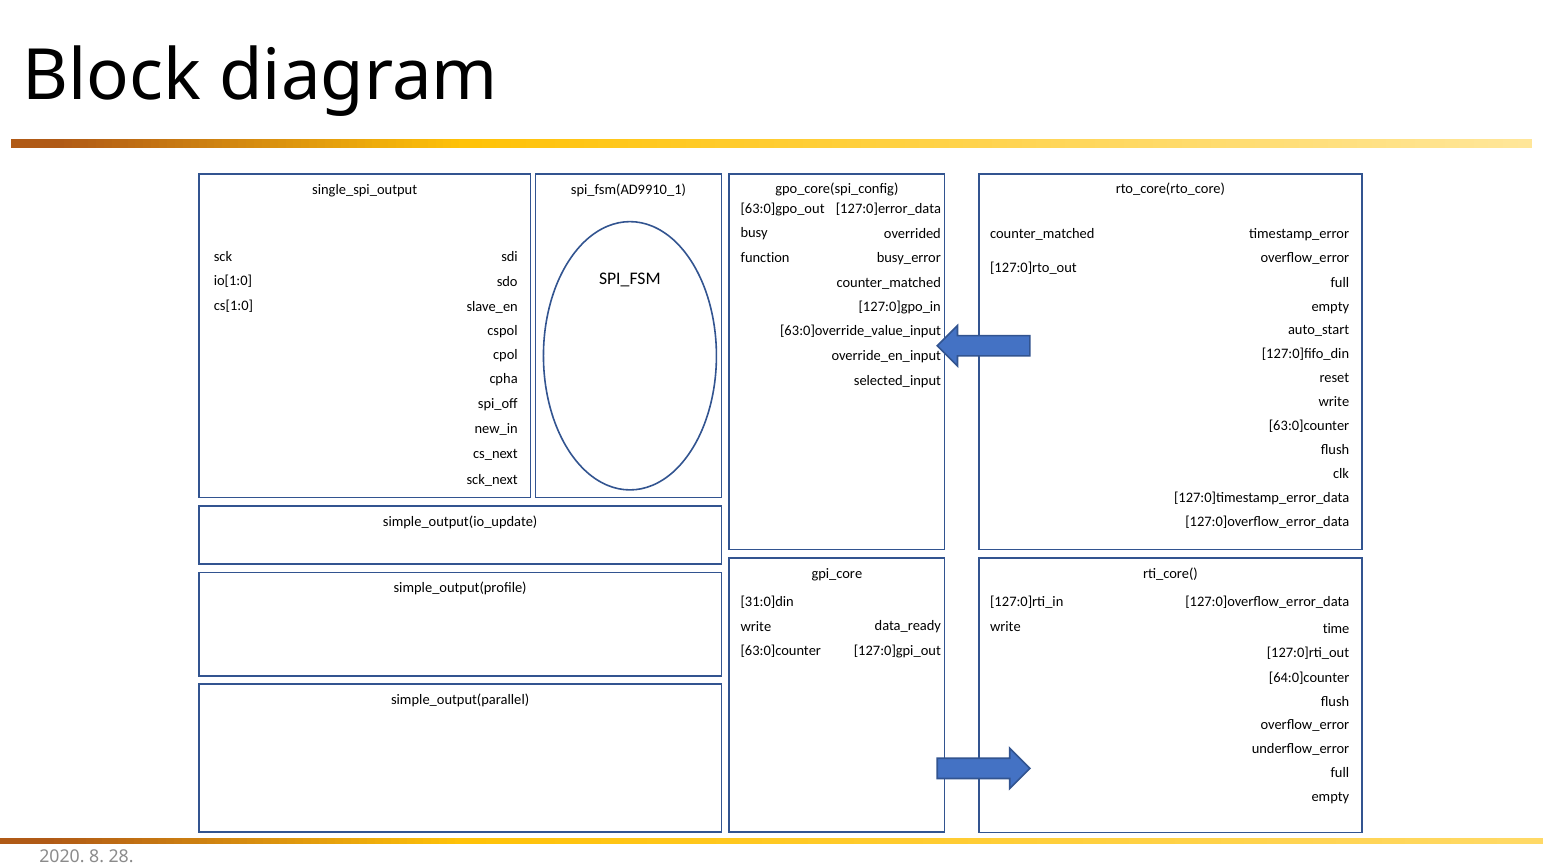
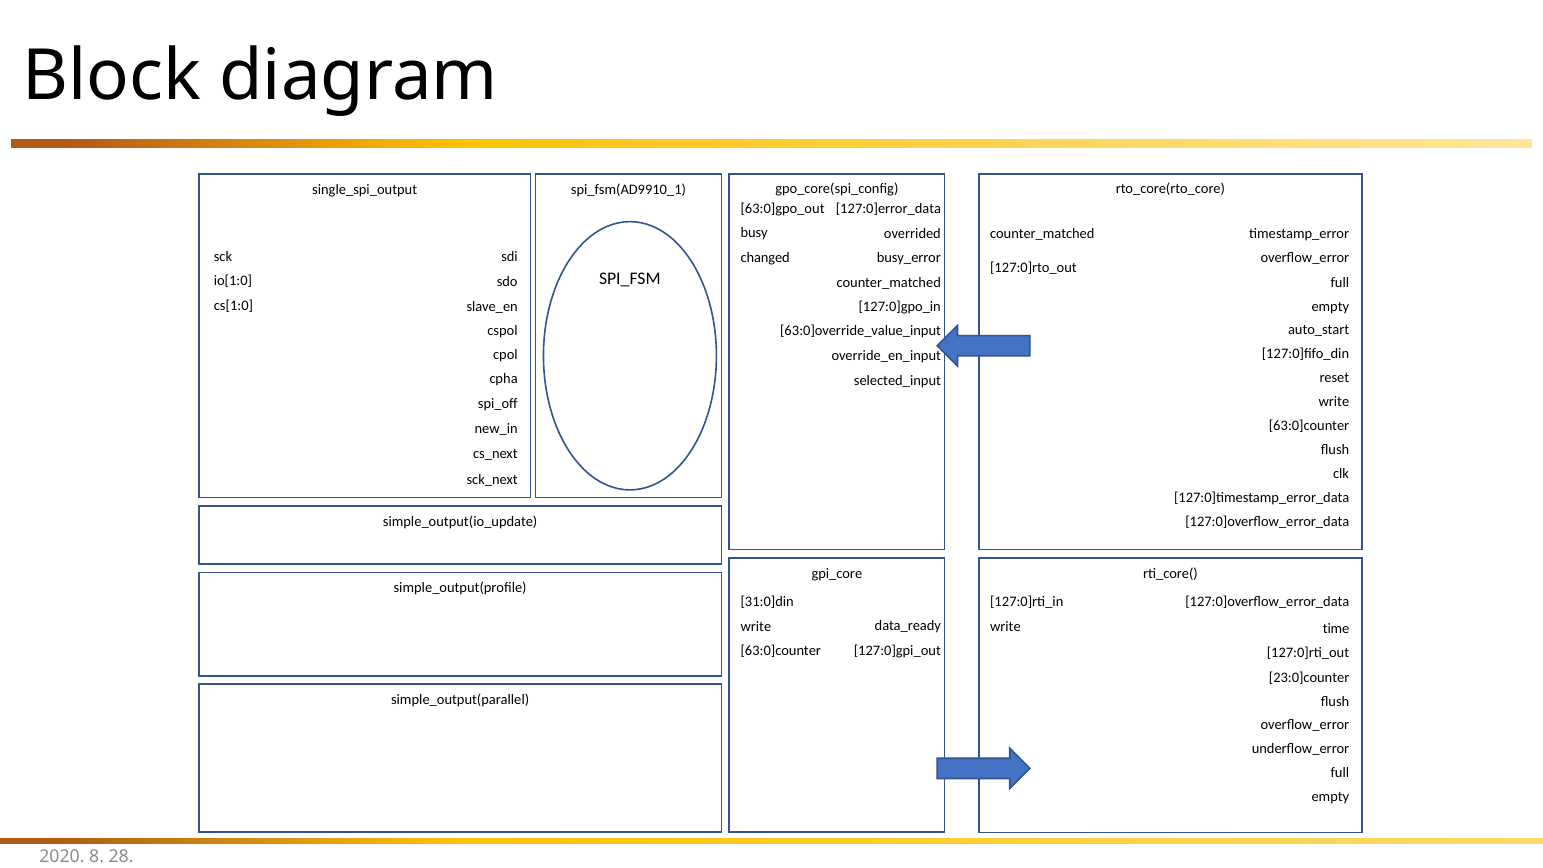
function: function -> changed (765, 258)
64:0]counter: 64:0]counter -> 23:0]counter (1309, 678)
